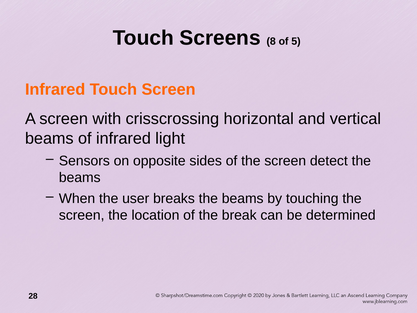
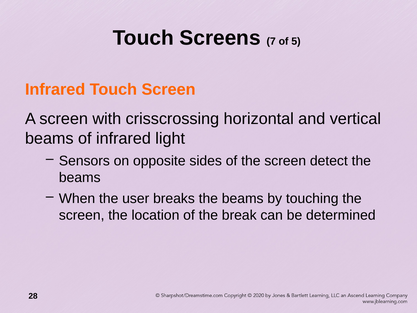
8: 8 -> 7 (271, 41)
